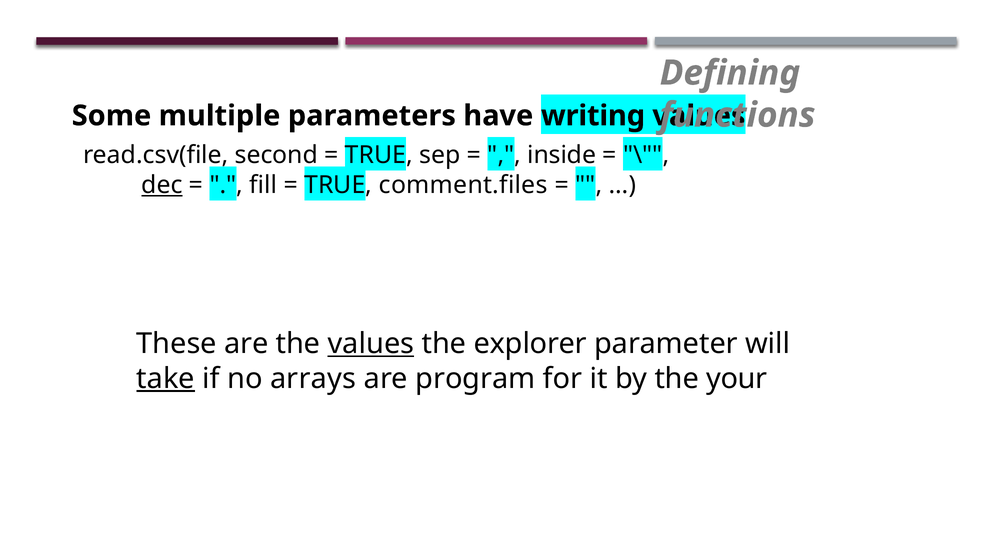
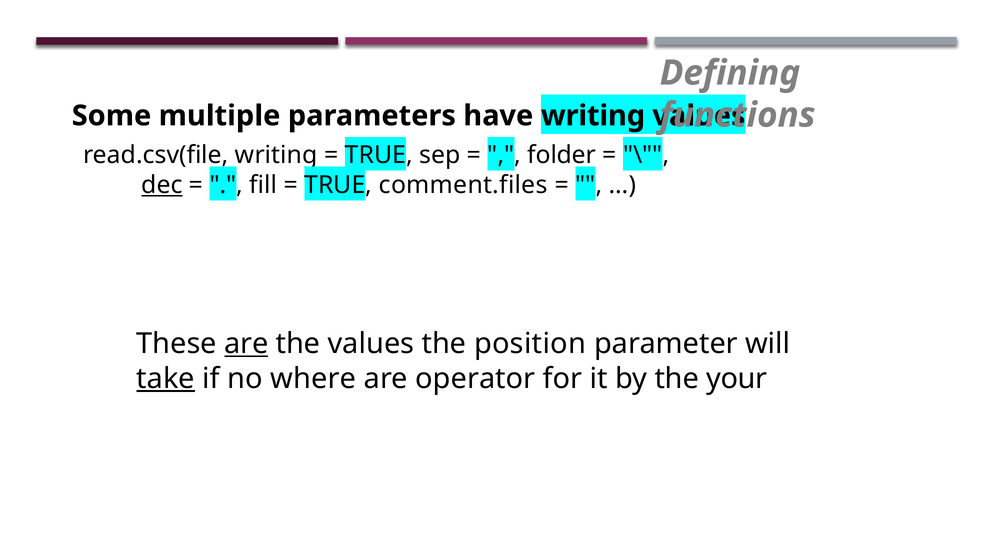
read.csv(file second: second -> writing (276, 155)
inside: inside -> folder (562, 155)
are underline: none -> present (246, 344)
values underline: present -> none (371, 344)
explorer: explorer -> position (530, 344)
arrays: arrays -> where (313, 379)
program: program -> operator (475, 379)
